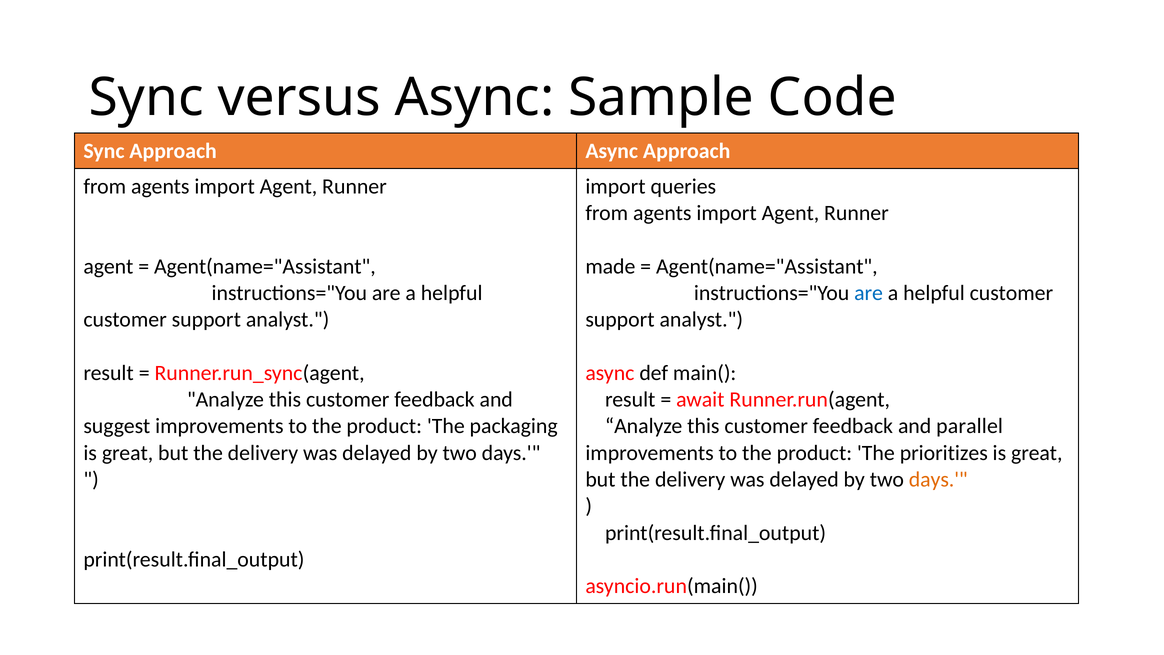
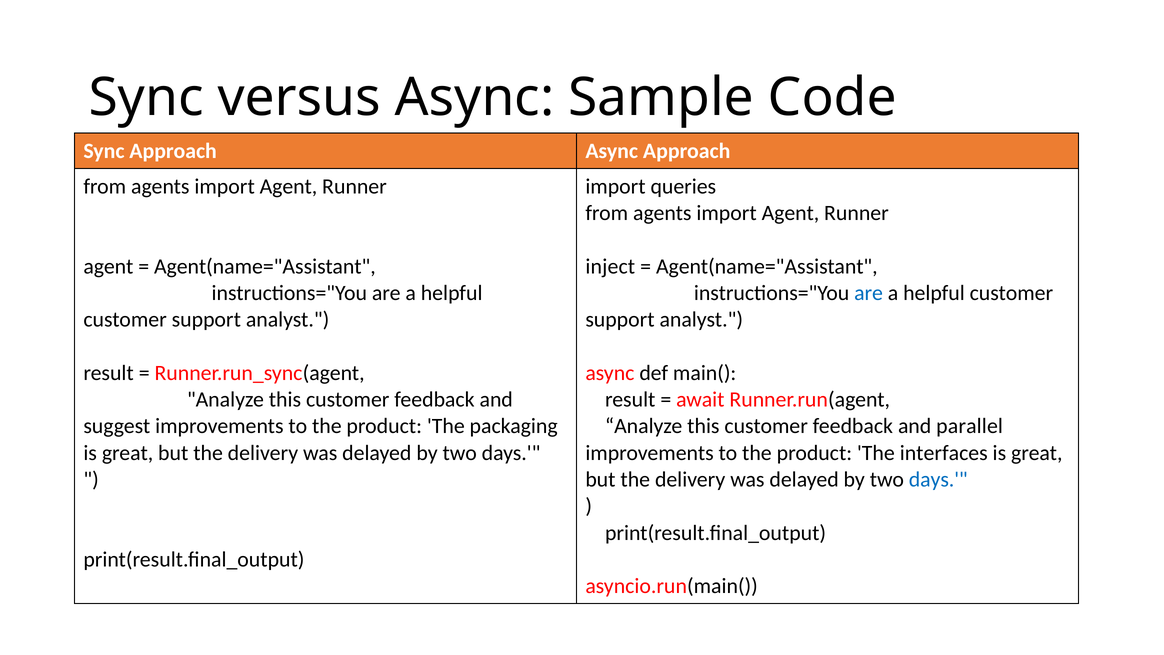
made: made -> inject (610, 266)
prioritizes: prioritizes -> interfaces (944, 453)
days colour: orange -> blue (938, 479)
